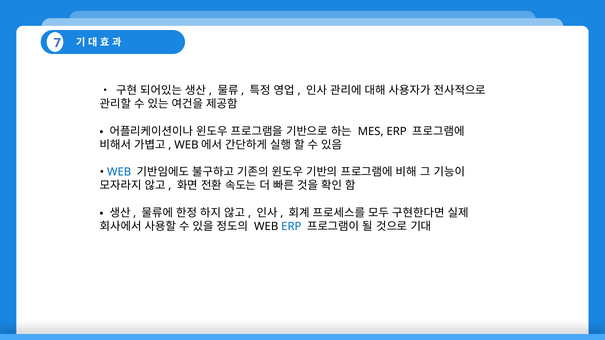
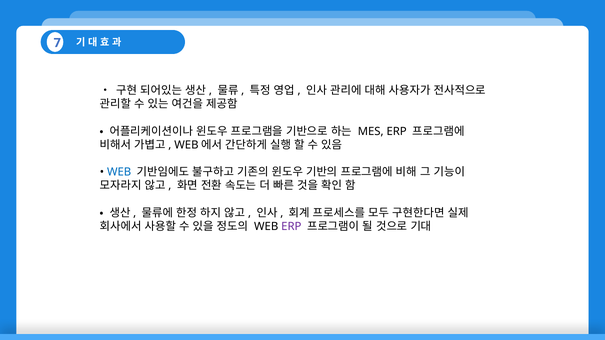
ERP colour: blue -> purple (291, 227)
